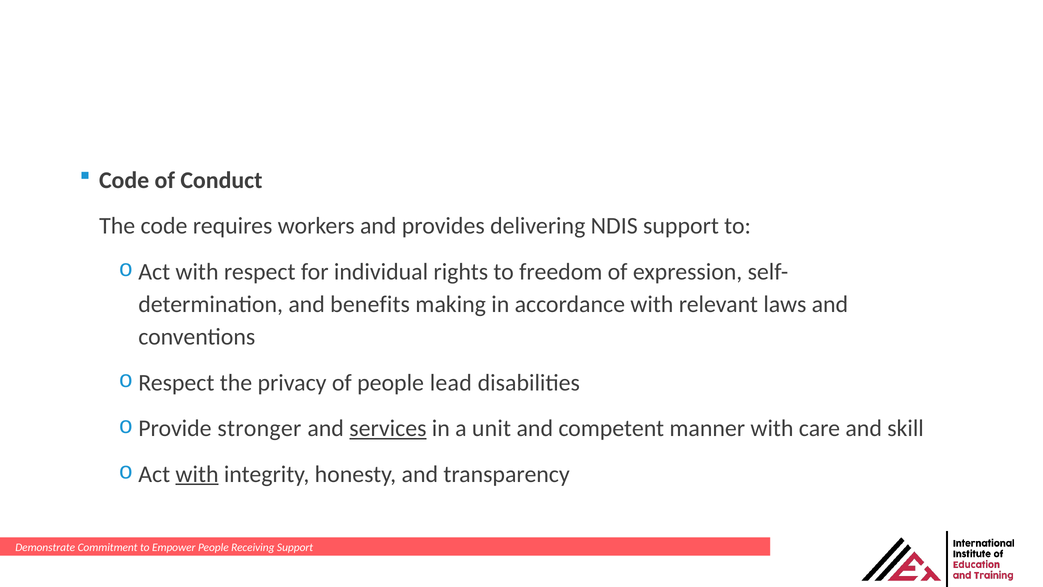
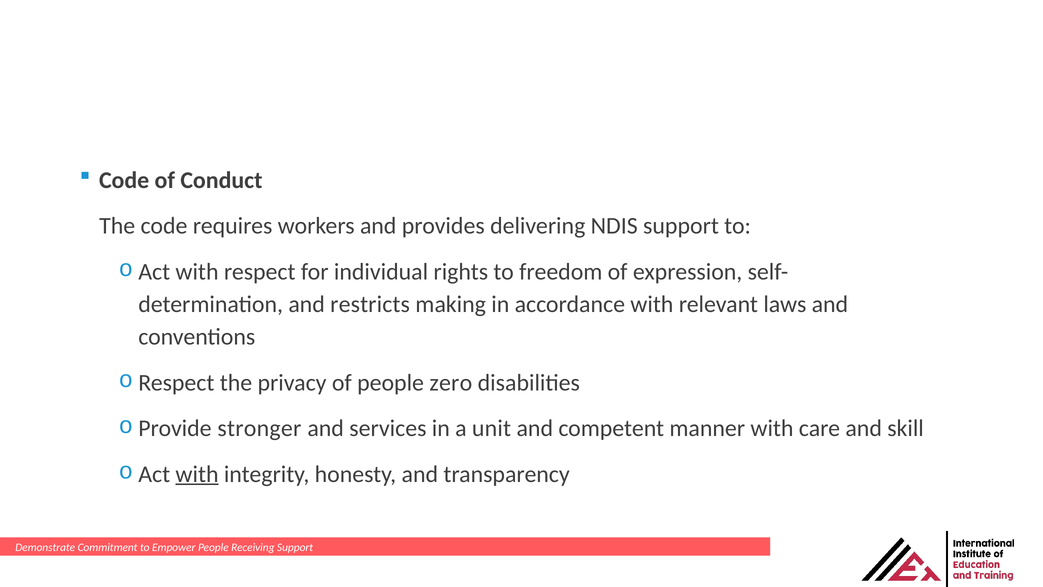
benefits: benefits -> restricts (370, 304)
lead: lead -> zero (451, 382)
services underline: present -> none (388, 428)
